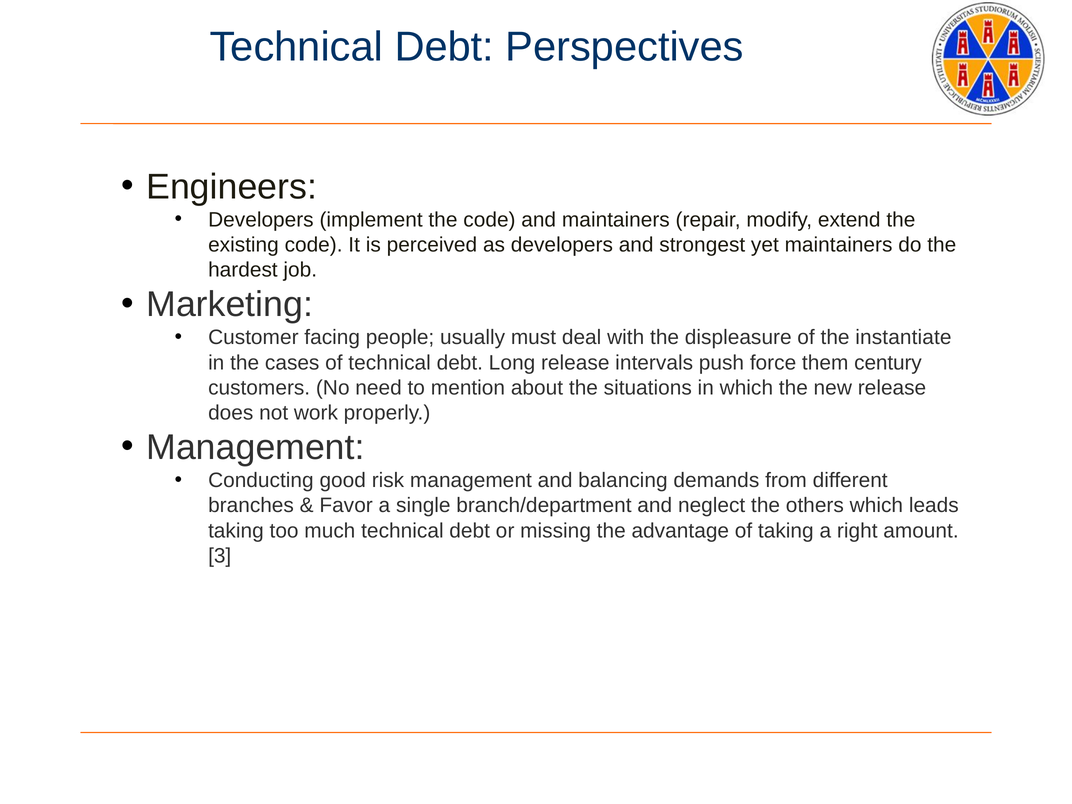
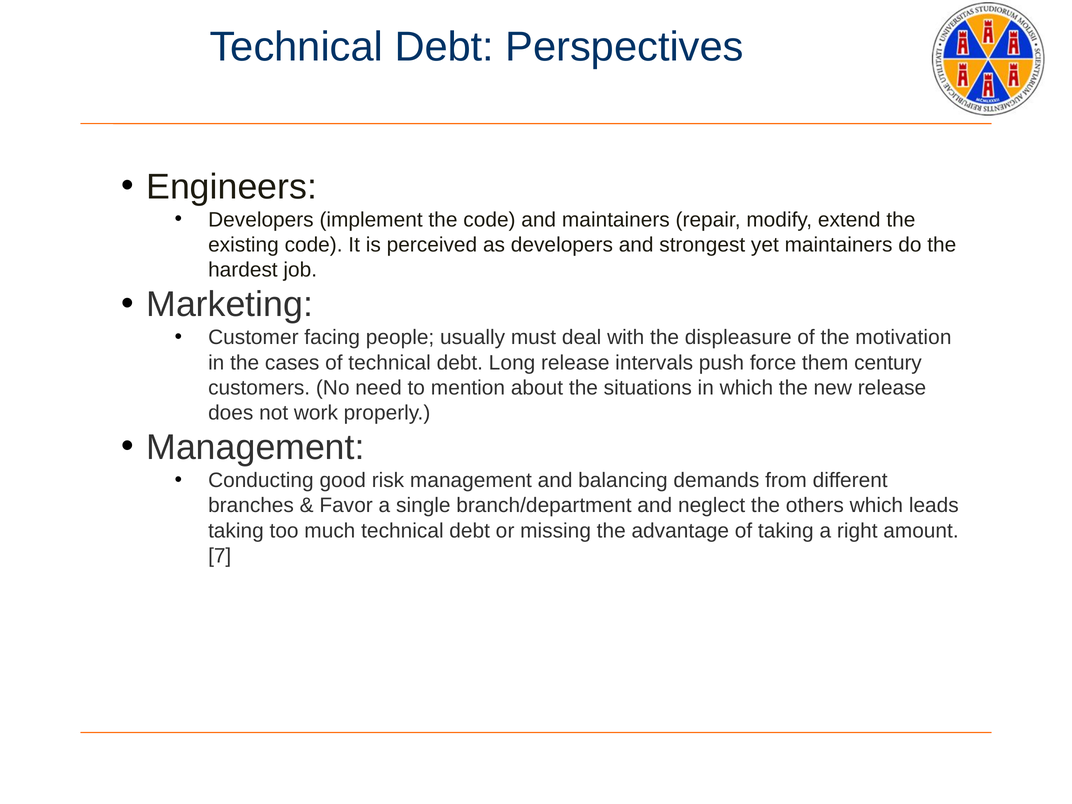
instantiate: instantiate -> motivation (903, 338)
3: 3 -> 7 (220, 556)
